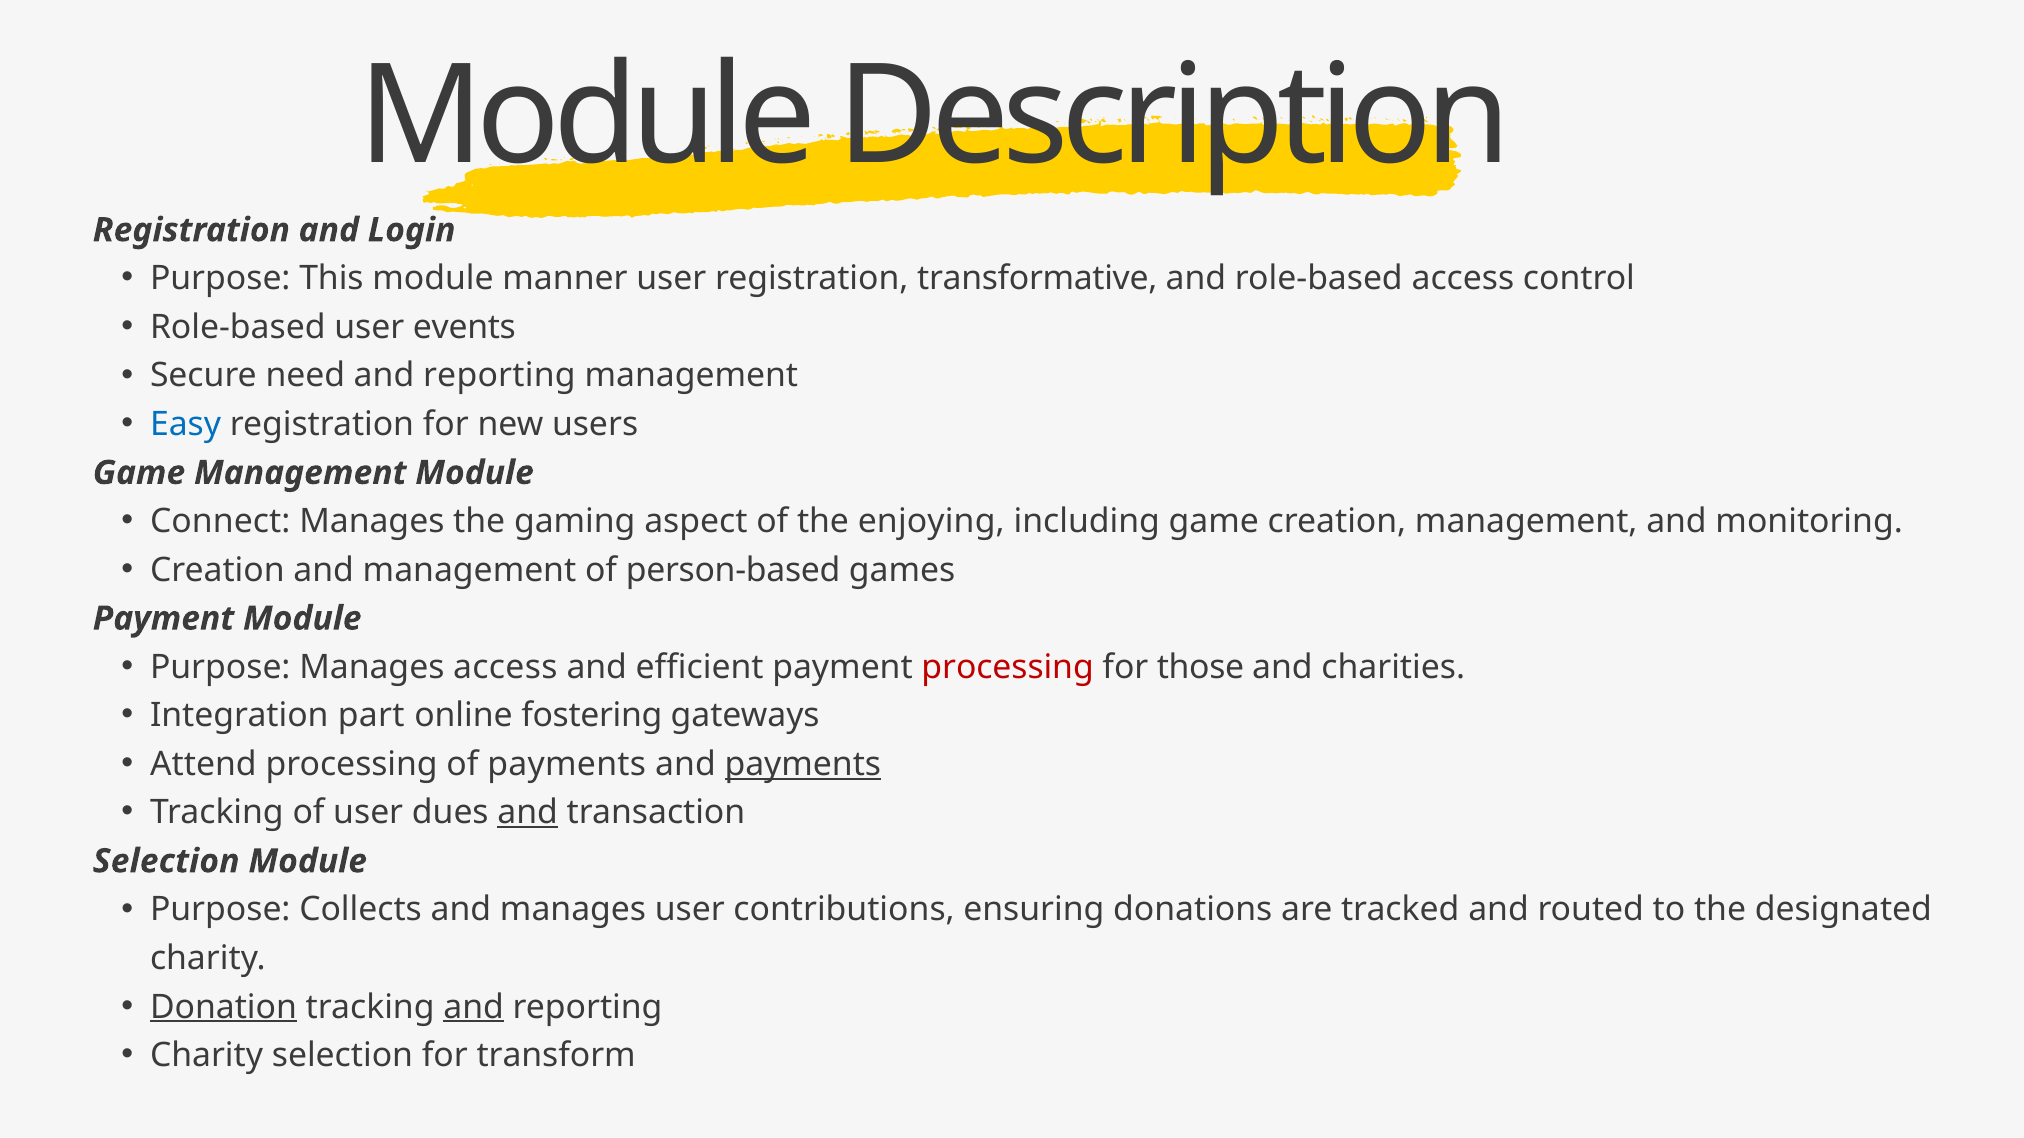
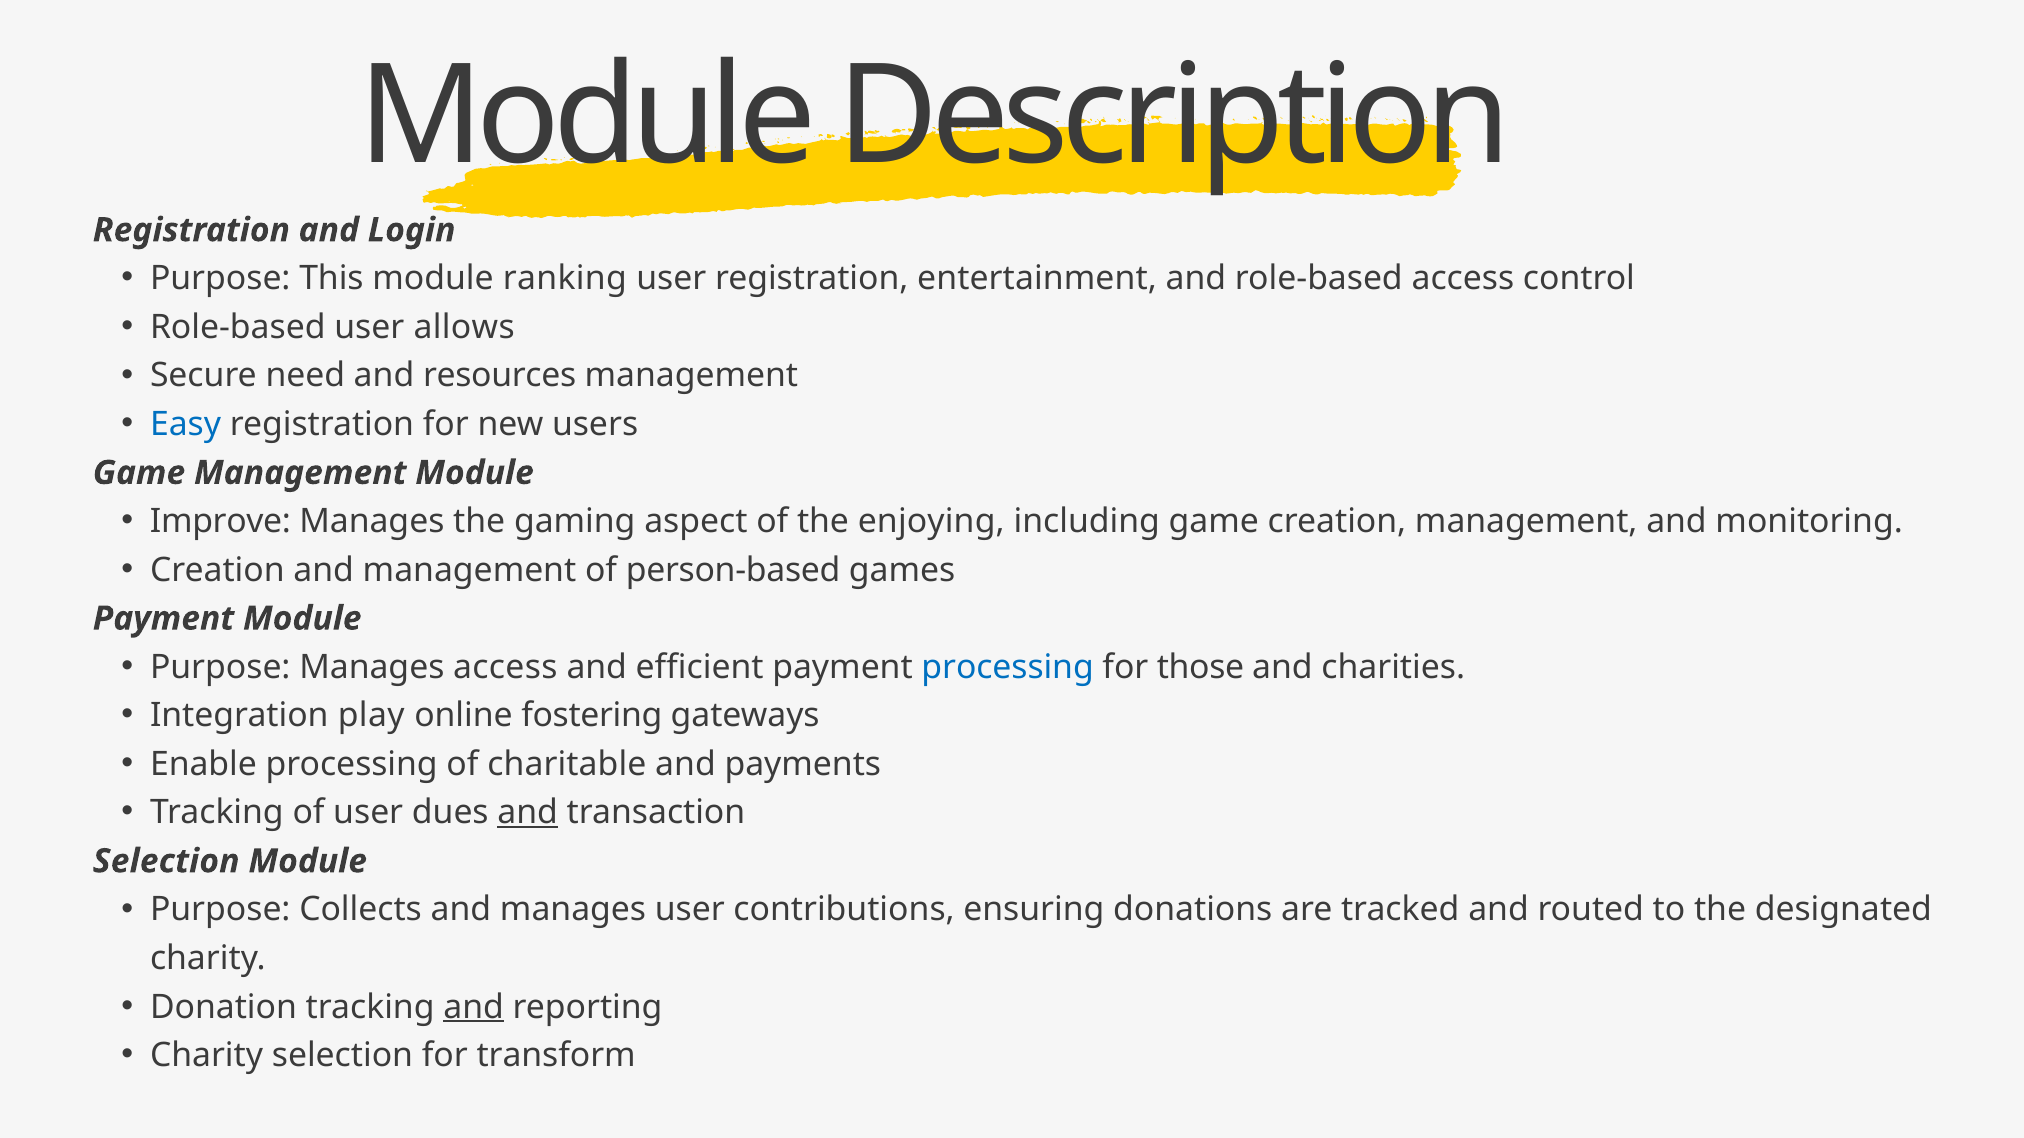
manner: manner -> ranking (565, 279)
transformative: transformative -> entertainment (1037, 279)
events: events -> allows (464, 327)
reporting: reporting -> resources (500, 376)
Connect: Connect -> Improve (220, 522)
processing colour: red -> blue (1008, 667)
part: part -> play (371, 716)
Attend: Attend -> Enable (203, 764)
of payments: payments -> charitable (567, 764)
payments underline: present -> none (803, 764)
Donation underline: present -> none (223, 1007)
